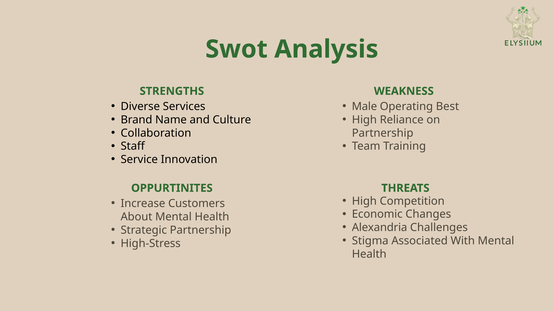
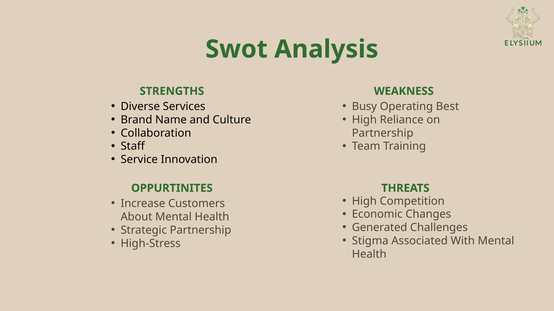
Male: Male -> Busy (364, 107)
Alexandria: Alexandria -> Generated (380, 228)
